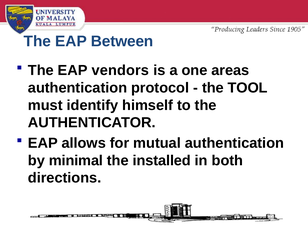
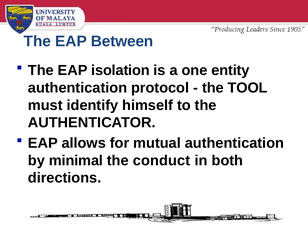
vendors: vendors -> isolation (120, 70)
areas: areas -> entity (230, 70)
installed: installed -> conduct (162, 160)
